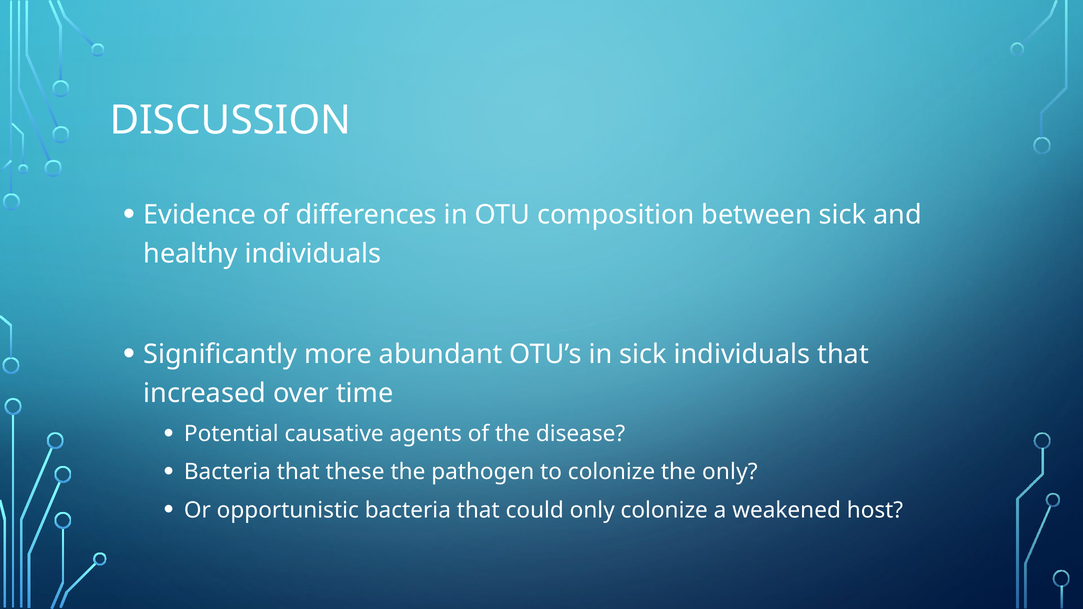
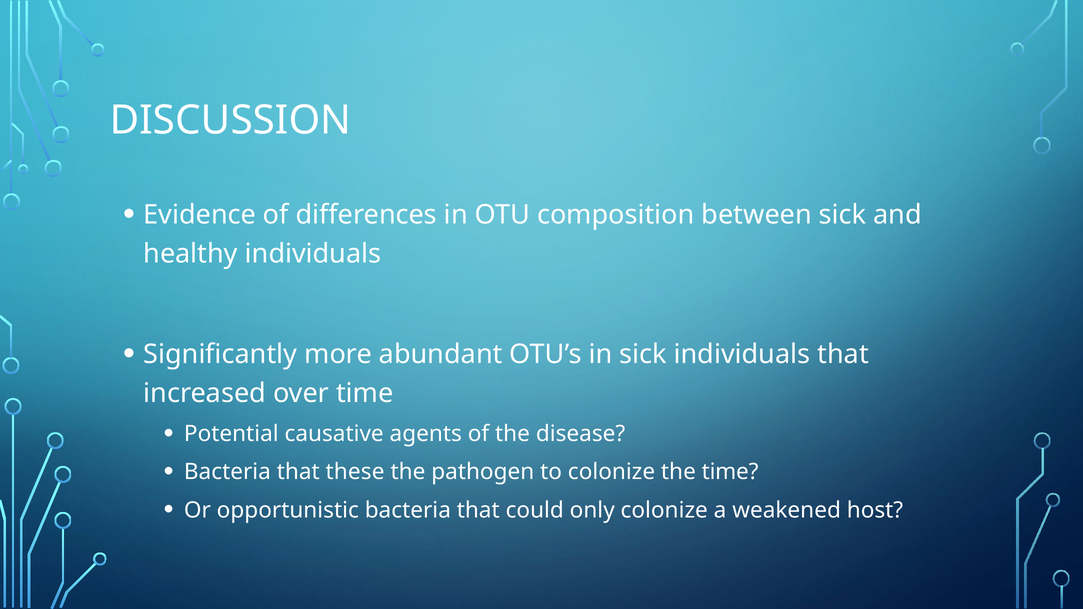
the only: only -> time (730, 472)
